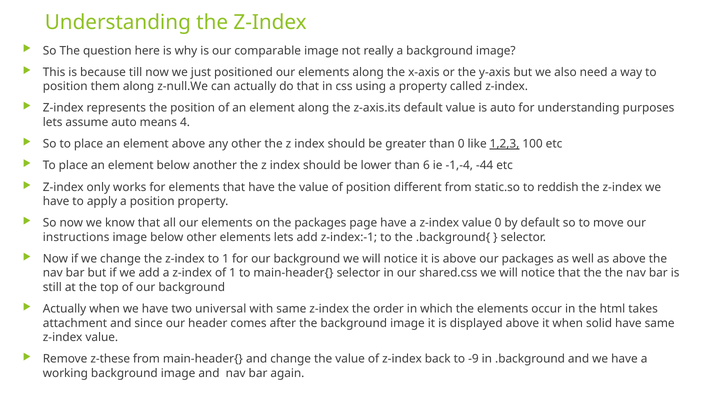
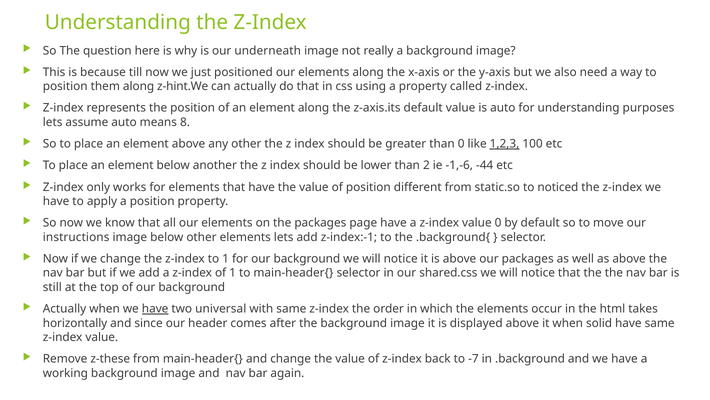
comparable: comparable -> underneath (268, 51)
z-null.We: z-null.We -> z-hint.We (183, 86)
4: 4 -> 8 (185, 122)
6: 6 -> 2 (426, 165)
-1,-4: -1,-4 -> -1,-6 (459, 165)
reddish: reddish -> noticed (558, 187)
have underline: none -> present (155, 308)
attachment: attachment -> horizontally (75, 323)
-9: -9 -> -7 (473, 358)
